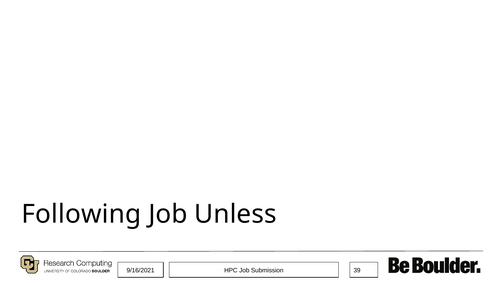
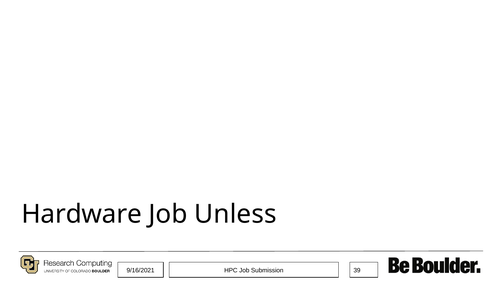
Following: Following -> Hardware (82, 214)
